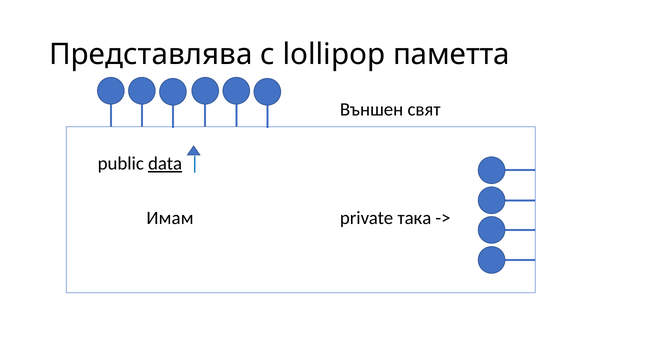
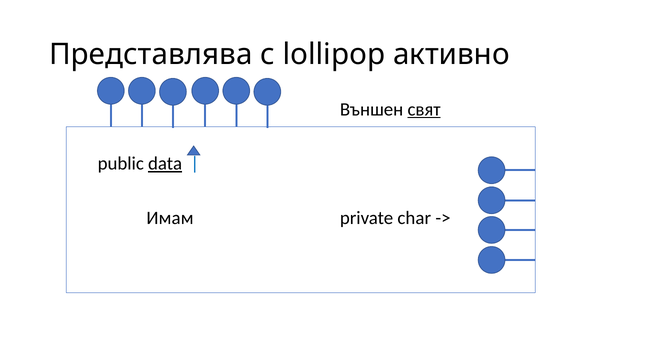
паметта: паметта -> активно (451, 54)
свят underline: none -> present (424, 109)
така: така -> char (414, 218)
